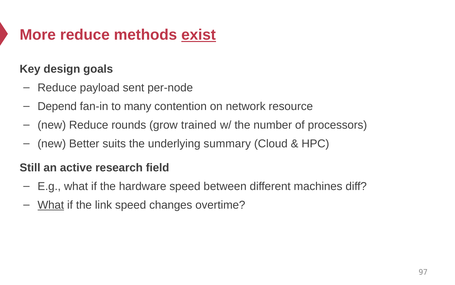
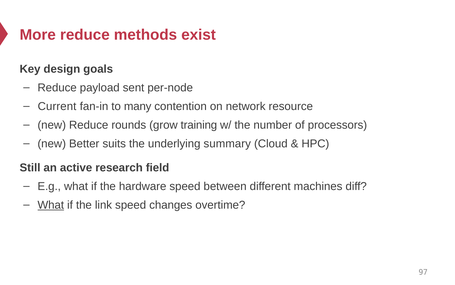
exist underline: present -> none (199, 35)
Depend: Depend -> Current (57, 106)
trained: trained -> training (199, 125)
